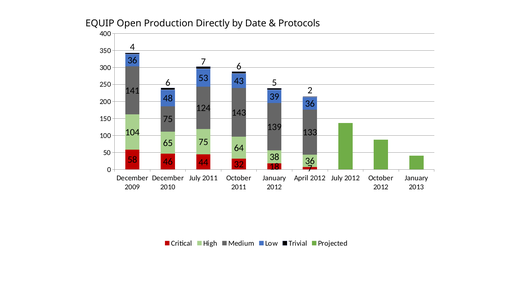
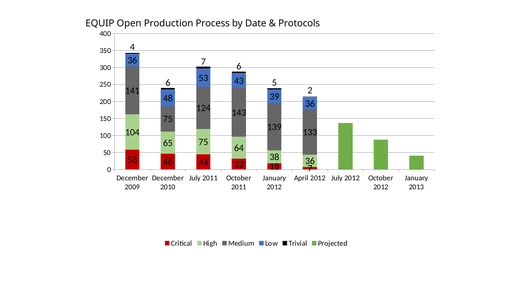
Directly: Directly -> Process (213, 23)
